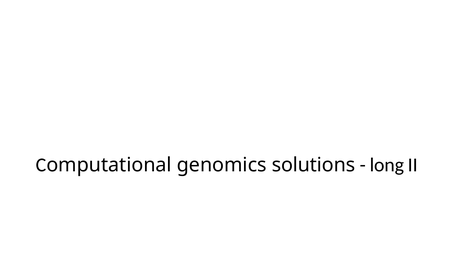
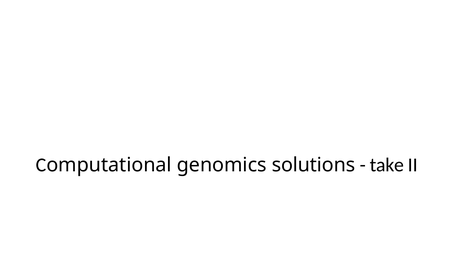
long: long -> take (387, 165)
